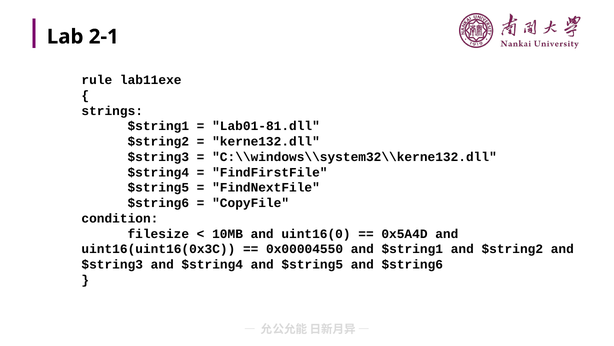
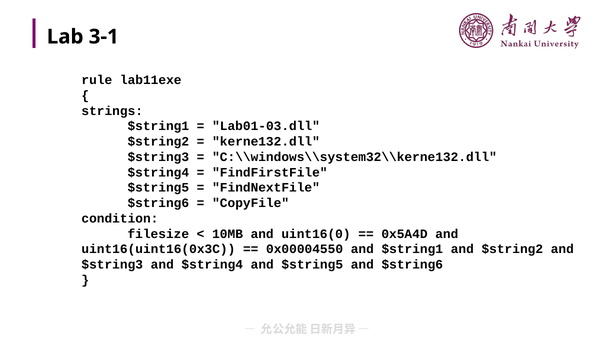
2-1: 2-1 -> 3-1 (104, 37)
Lab01-81.dll: Lab01-81.dll -> Lab01-03.dll (266, 126)
